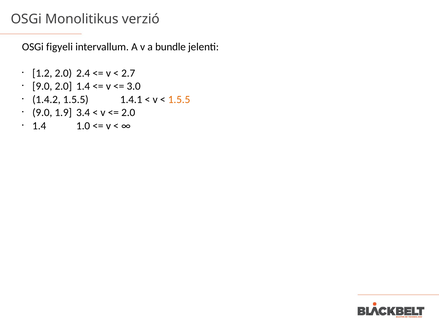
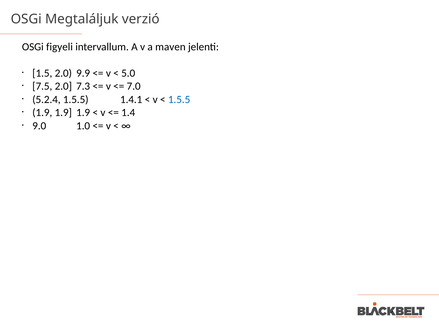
Monolitikus: Monolitikus -> Megtaláljuk (82, 19)
bundle: bundle -> maven (170, 47)
1.2: 1.2 -> 1.5 (42, 73)
2.4: 2.4 -> 9.9 (83, 73)
2.7: 2.7 -> 5.0 (128, 73)
9.0: 9.0 -> 7.5 (42, 86)
2.0 1.4: 1.4 -> 7.3 (83, 86)
3.0: 3.0 -> 7.0 (134, 86)
1.4.2: 1.4.2 -> 5.2.4 (46, 100)
1.5.5 colour: orange -> blue (179, 100)
9.0: 9.0 -> 1.9 (42, 113)
3.4: 3.4 -> 1.9 (83, 113)
2.0: 2.0 -> 1.4 (128, 113)
1.4: 1.4 -> 9.0 (39, 126)
